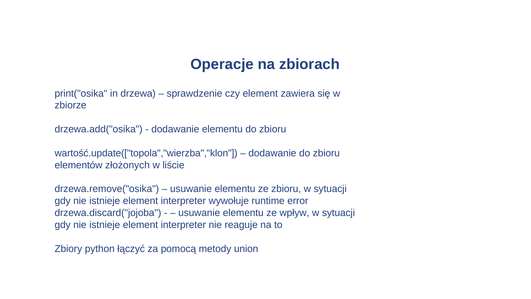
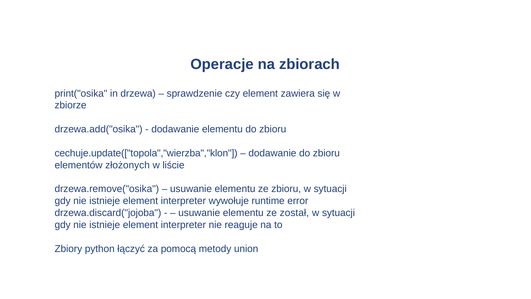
wartość.update(["topola","wierzba","klon: wartość.update(["topola","wierzba","klon -> cechuje.update(["topola","wierzba","klon (146, 153)
wpływ: wpływ -> został (294, 213)
